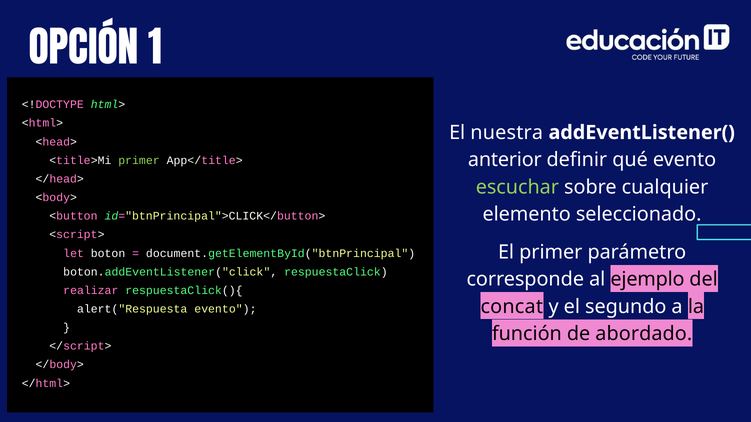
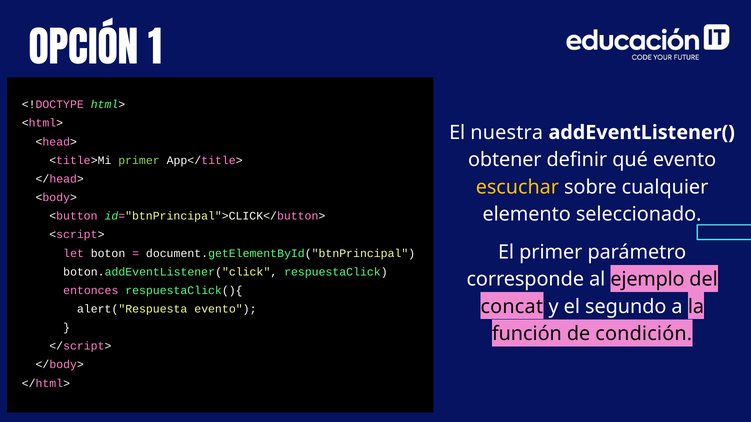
anterior: anterior -> obtener (505, 160)
escuchar colour: light green -> yellow (517, 187)
realizar: realizar -> entonces (91, 291)
abordado: abordado -> condición (644, 334)
